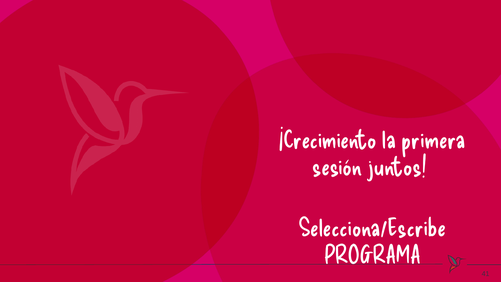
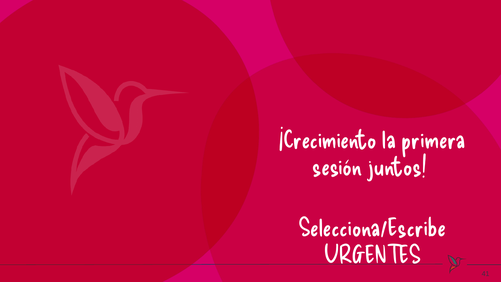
PROGRAMA: PROGRAMA -> URGENTES (372, 255)
